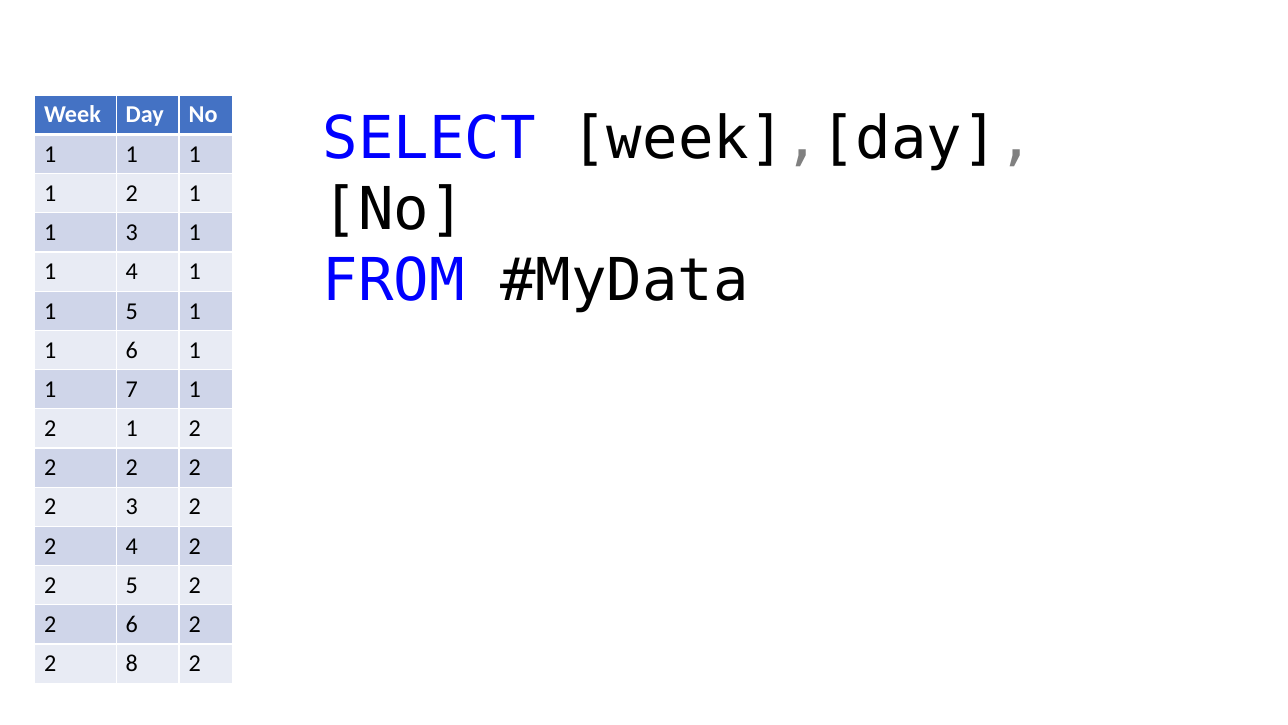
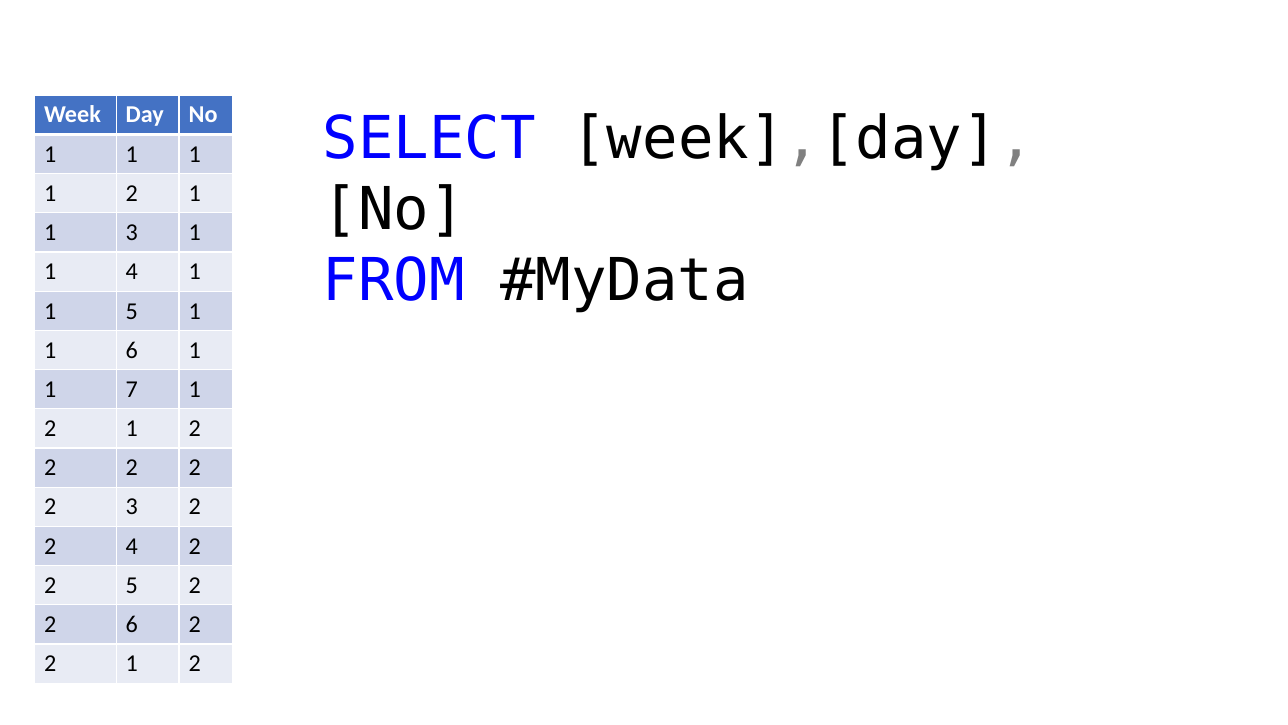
8: 8 -> 1 (132, 663)
